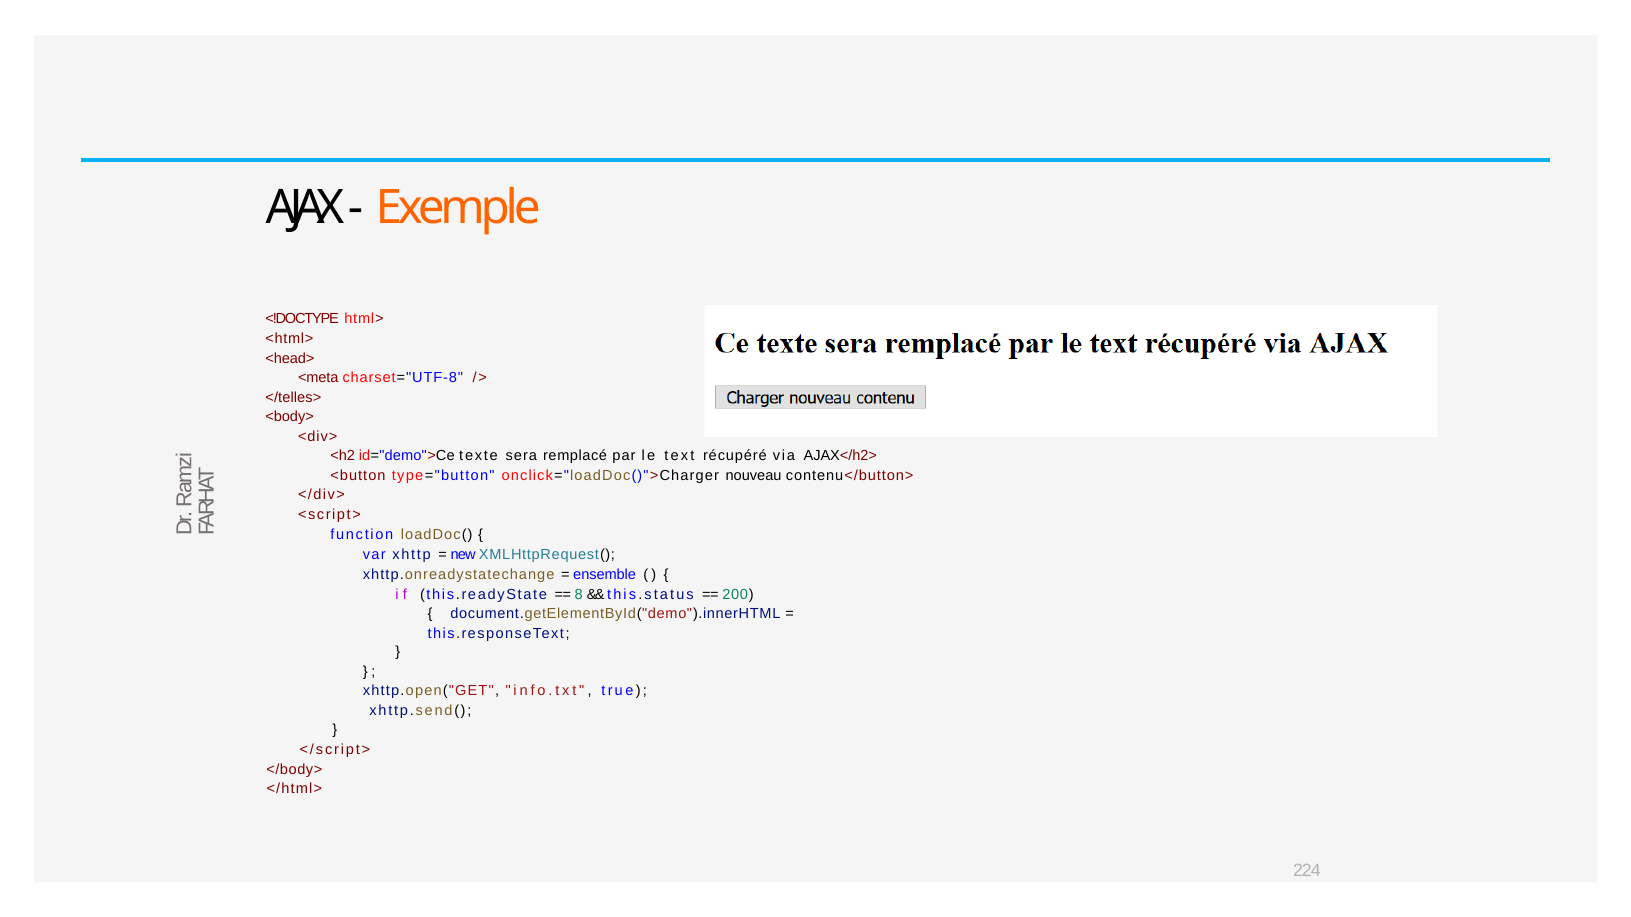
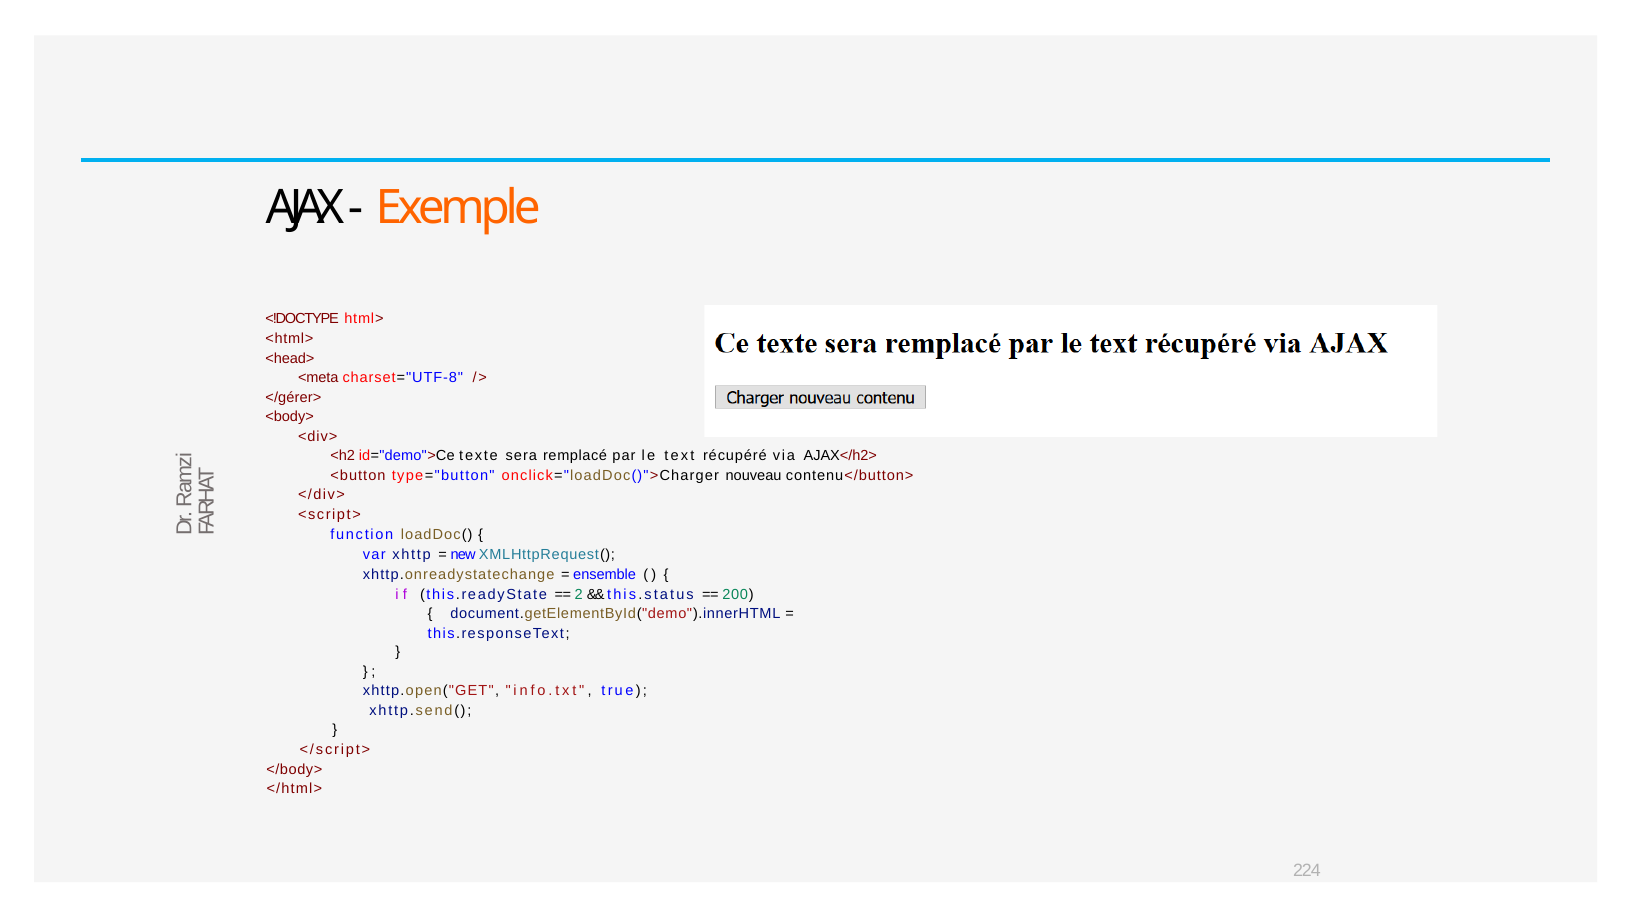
</telles>: </telles> -> </gérer> (293, 398)
8: 8 -> 2 (579, 595)
